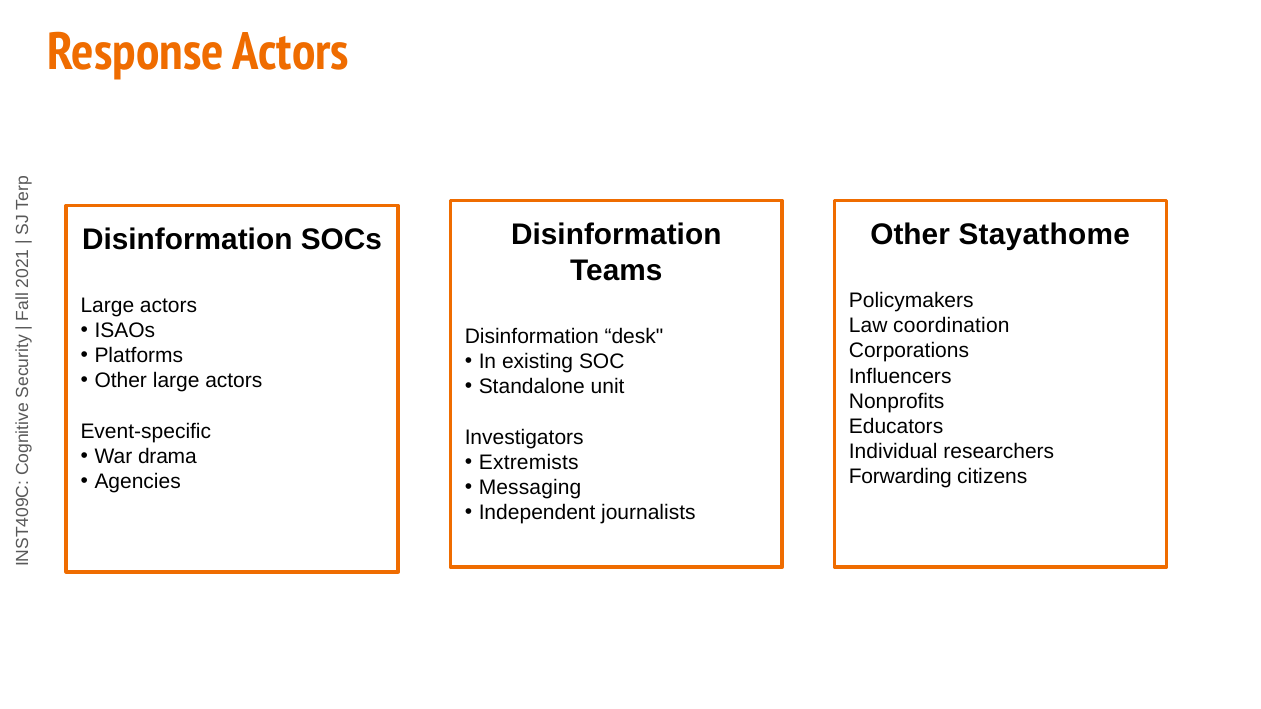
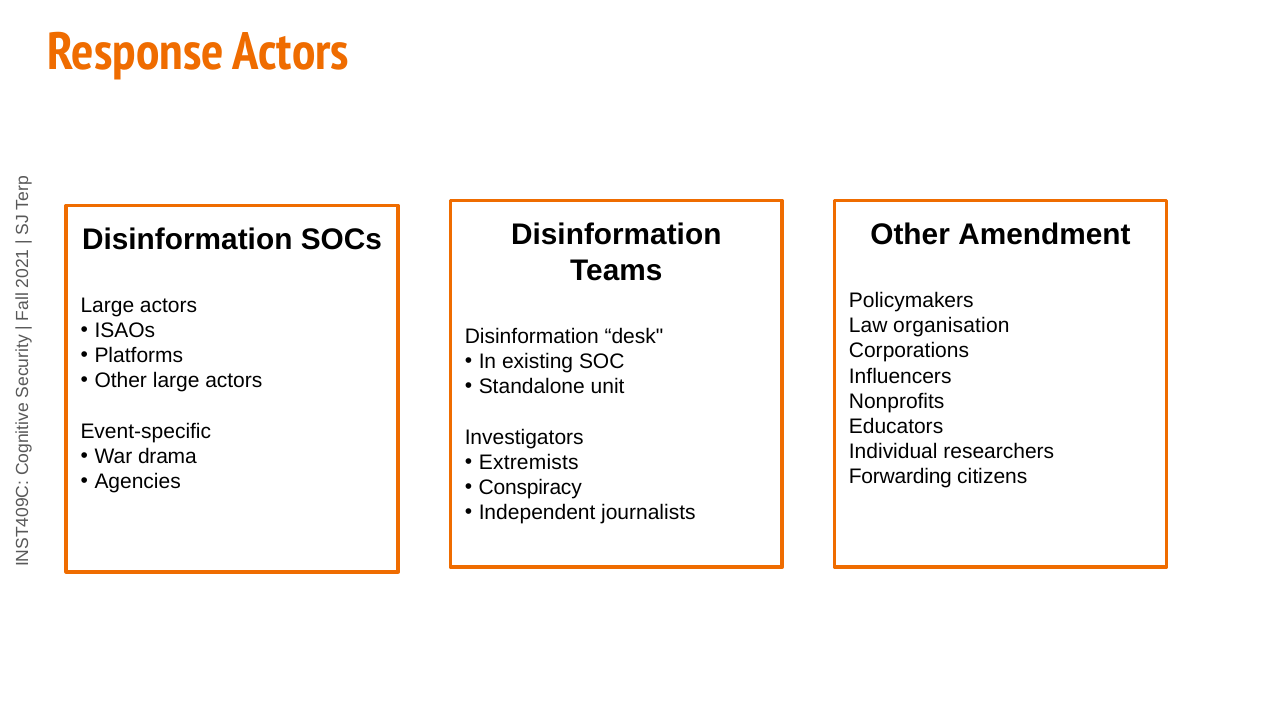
Stayathome: Stayathome -> Amendment (1044, 235)
coordination: coordination -> organisation (951, 326)
Messaging: Messaging -> Conspiracy (530, 488)
